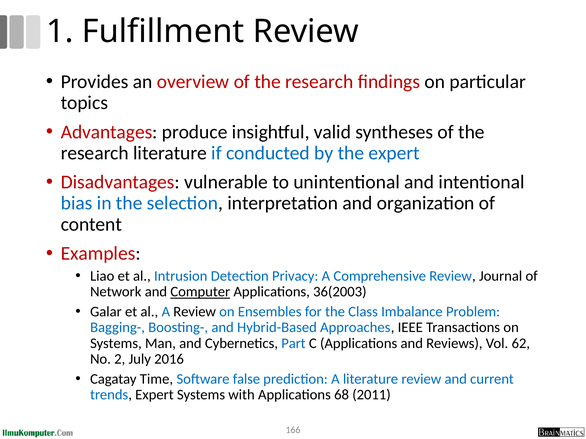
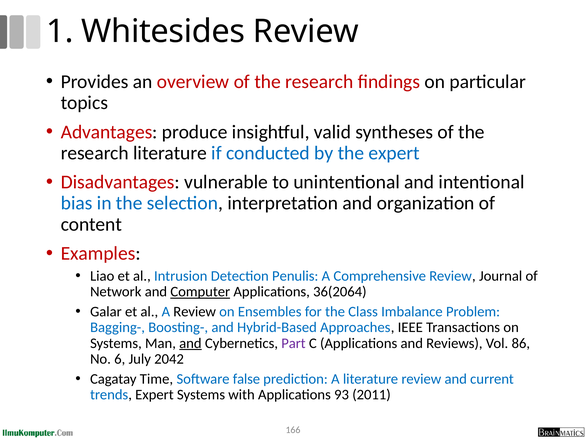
Fulfillment: Fulfillment -> Whitesides (163, 32)
Privacy: Privacy -> Penulis (295, 276)
36(2003: 36(2003 -> 36(2064 (340, 292)
and underline: none -> present (190, 344)
Part colour: blue -> purple (293, 344)
62: 62 -> 86 (521, 344)
2: 2 -> 6 (120, 360)
2016: 2016 -> 2042 (169, 360)
68: 68 -> 93 (342, 395)
